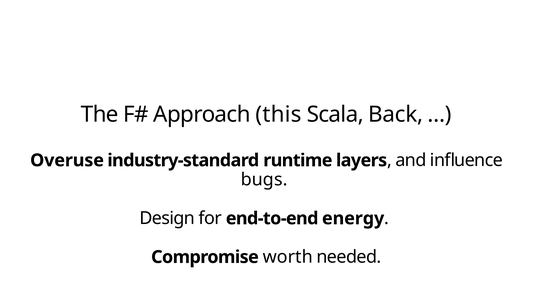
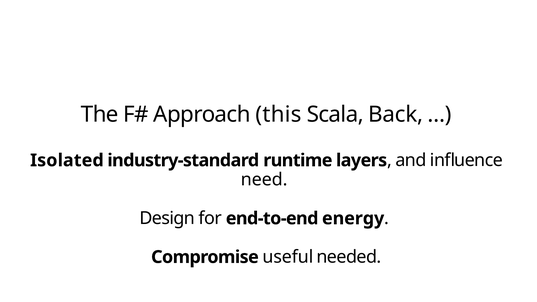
Overuse: Overuse -> Isolated (67, 160)
bugs: bugs -> need (264, 180)
worth: worth -> useful (288, 257)
